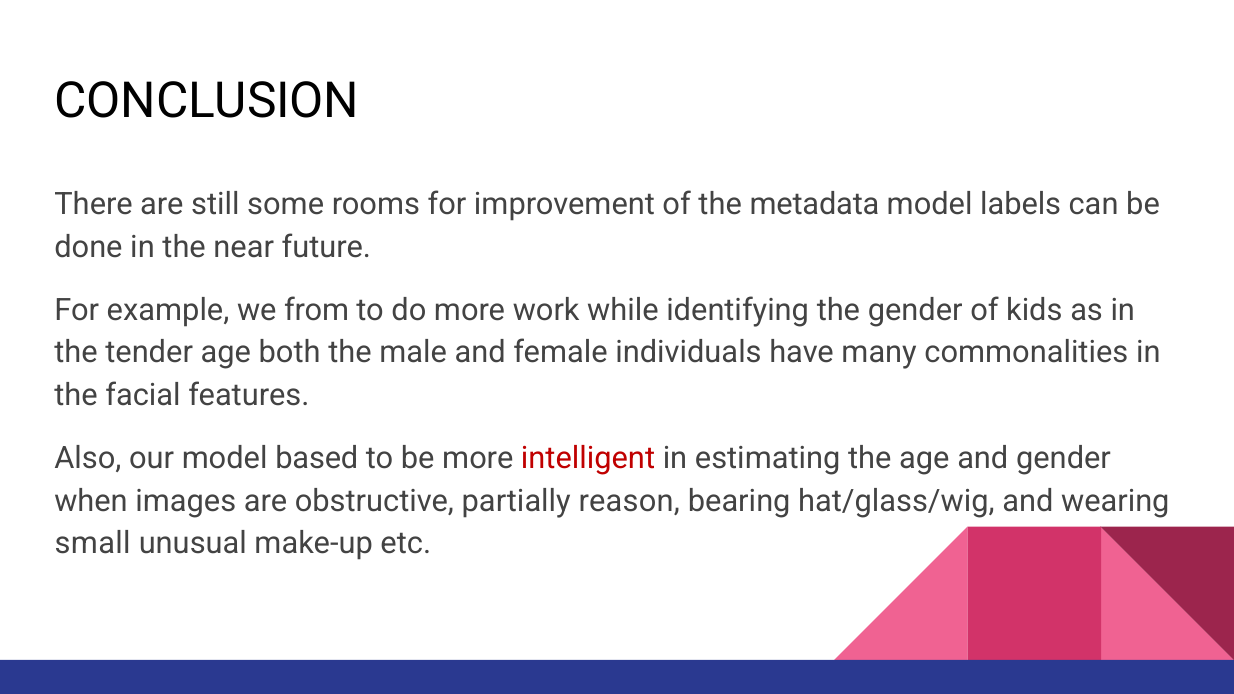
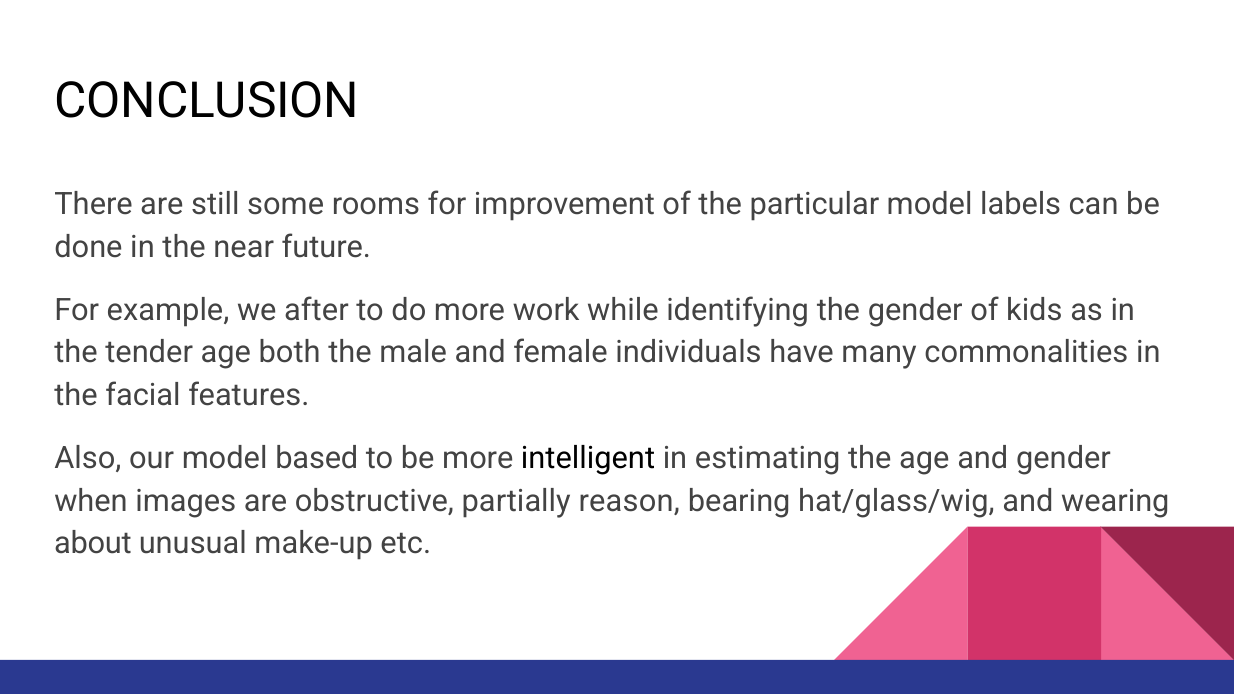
metadata: metadata -> particular (814, 205)
from: from -> after (316, 310)
intelligent colour: red -> black (588, 458)
small: small -> about (93, 544)
